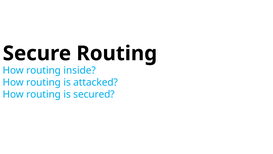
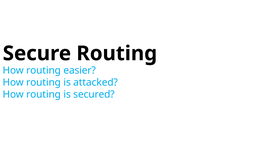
inside: inside -> easier (80, 70)
